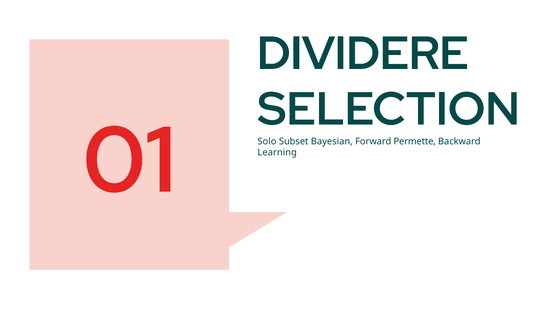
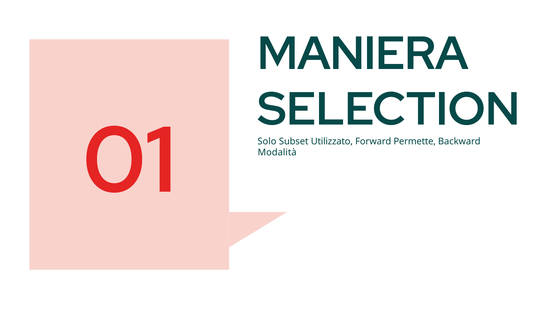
DIVIDERE: DIVIDERE -> MANIERA (363, 54)
Bayesian: Bayesian -> Utilizzato (332, 141)
Learning: Learning -> Modalità (277, 153)
